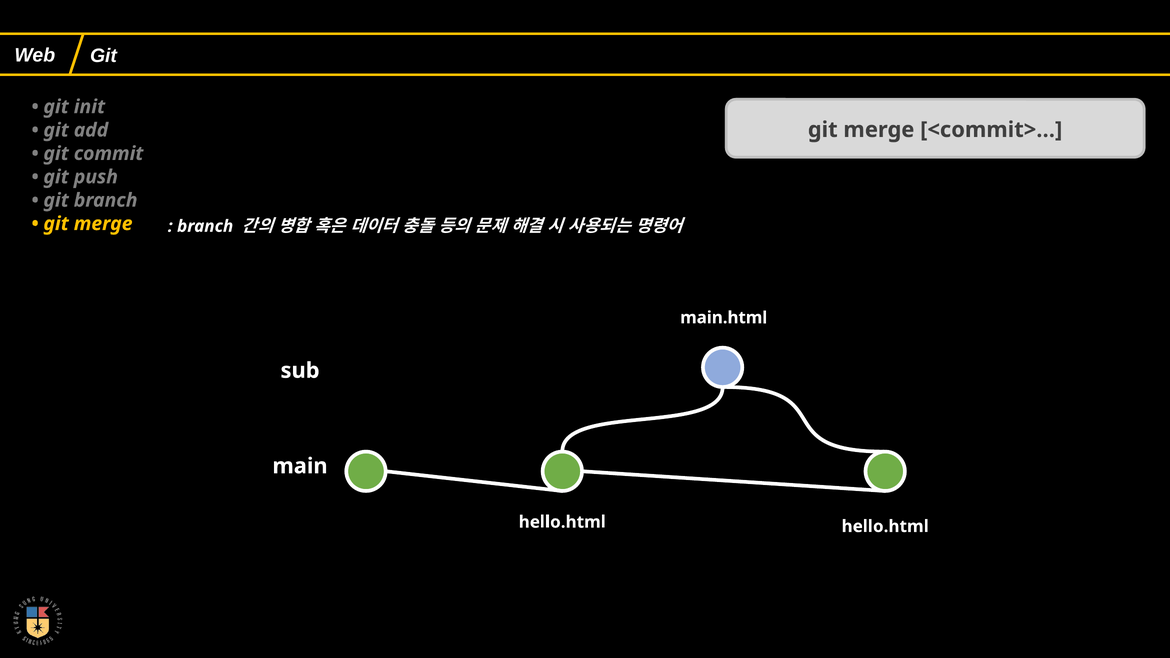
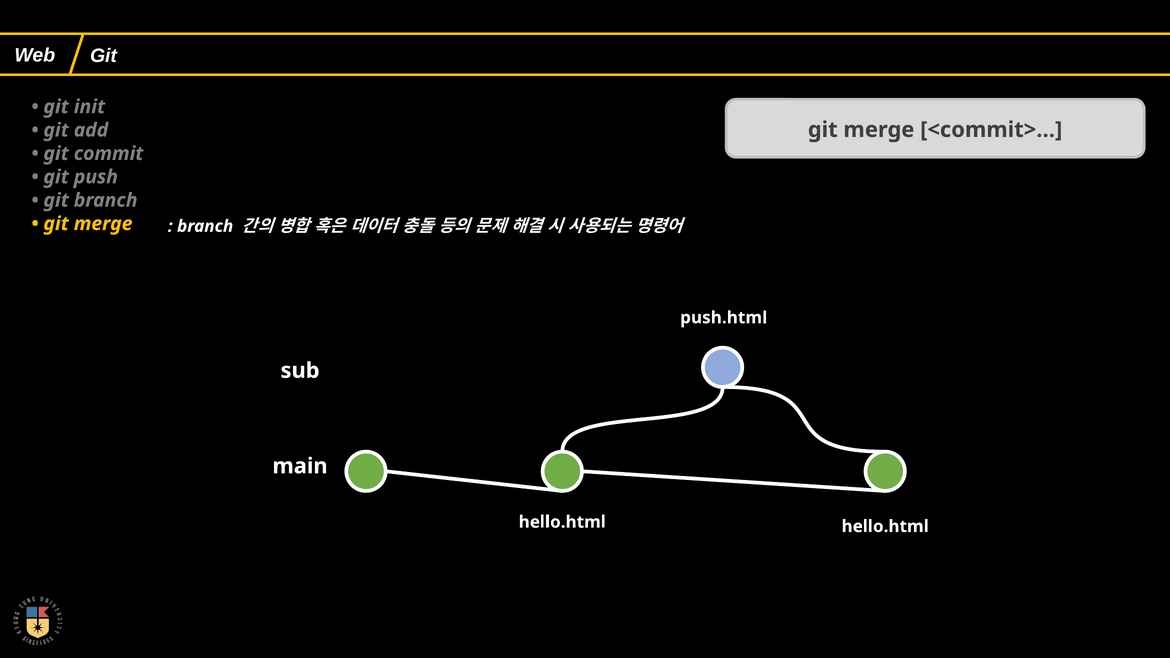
main.html: main.html -> push.html (724, 318)
